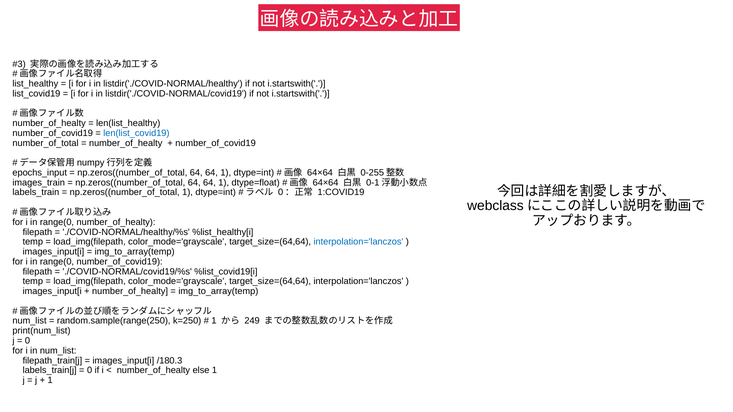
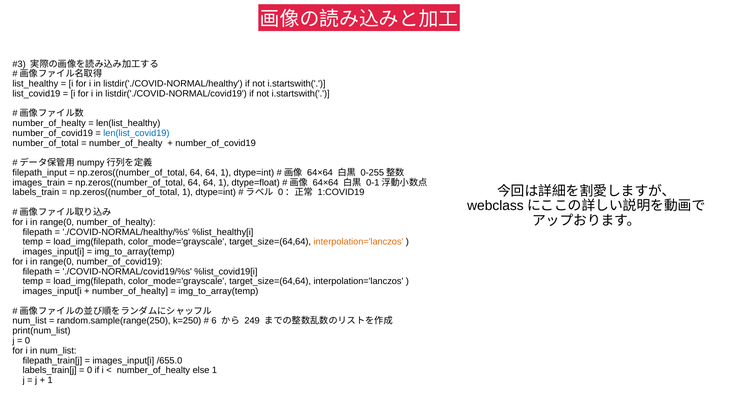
epochs_input: epochs_input -> filepath_input (40, 173)
interpolation='lanczos colour: blue -> orange (358, 242)
1: 1 -> 6 (214, 321)
/180.3: /180.3 -> /655.0 (169, 361)
